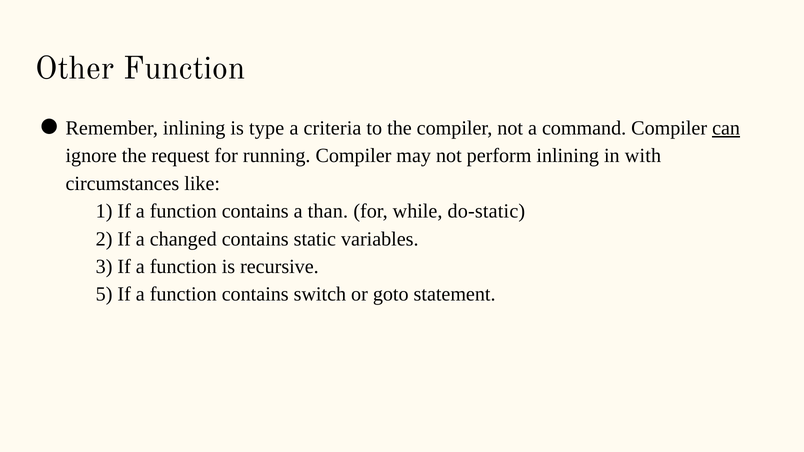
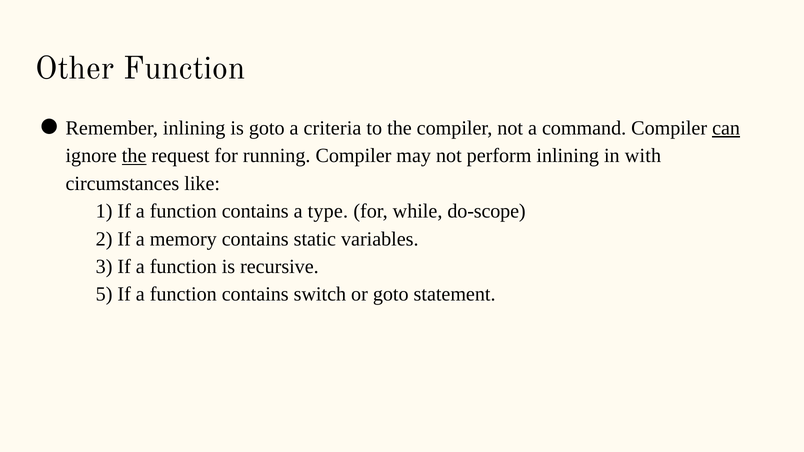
is type: type -> goto (267, 128)
the underline: none -> present (134, 156)
than: than -> type (328, 211)
do-static: do-static -> do-scope (487, 211)
changed: changed -> memory (183, 239)
